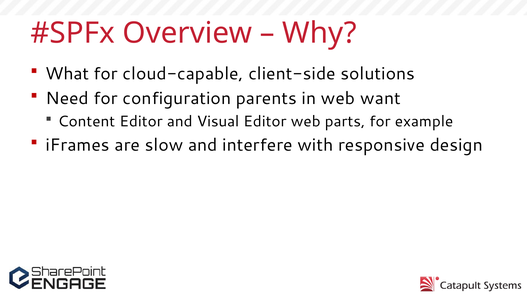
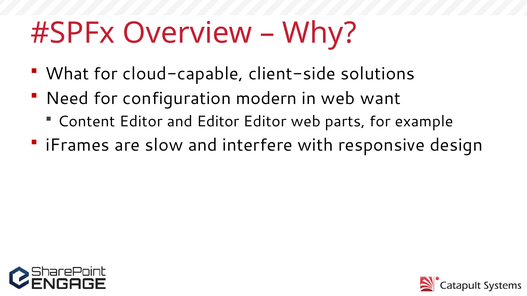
parents: parents -> modern (266, 99)
and Visual: Visual -> Editor (218, 122)
